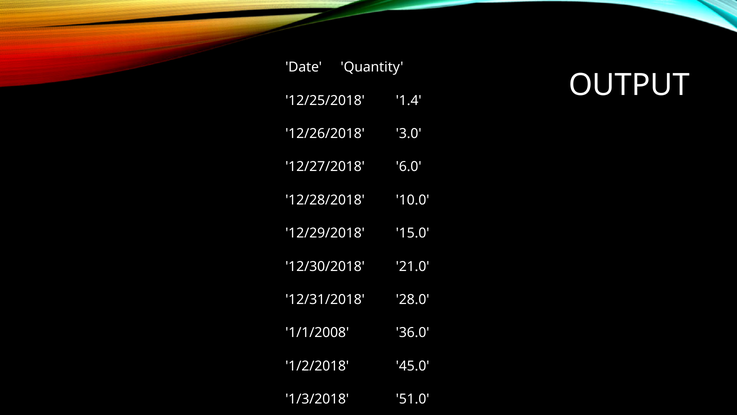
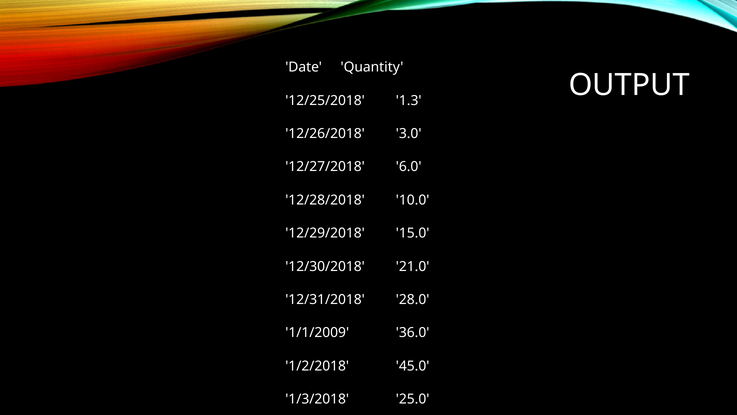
1.4: 1.4 -> 1.3 (409, 100)
1/1/2008: 1/1/2008 -> 1/1/2009 (317, 333)
51.0: 51.0 -> 25.0 (413, 399)
